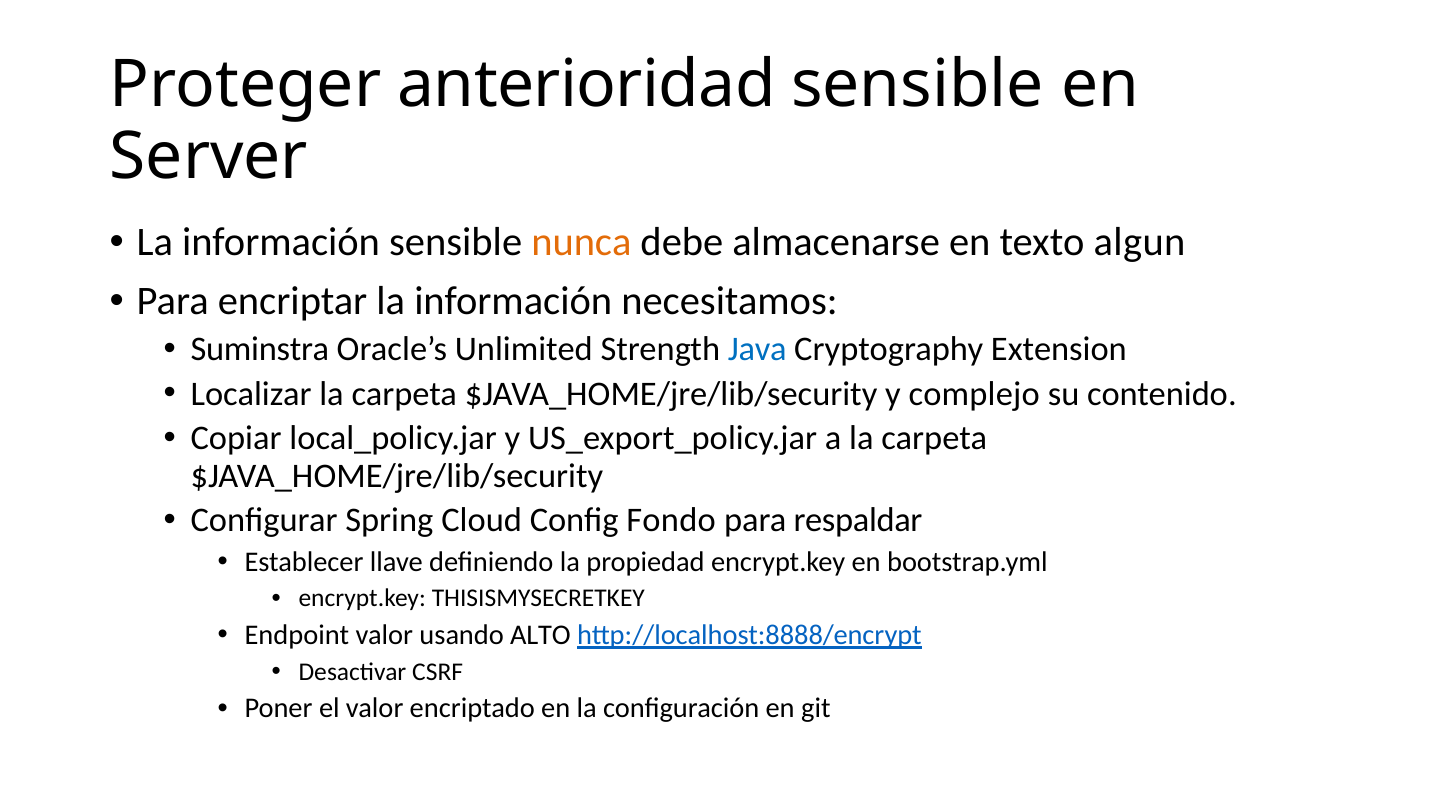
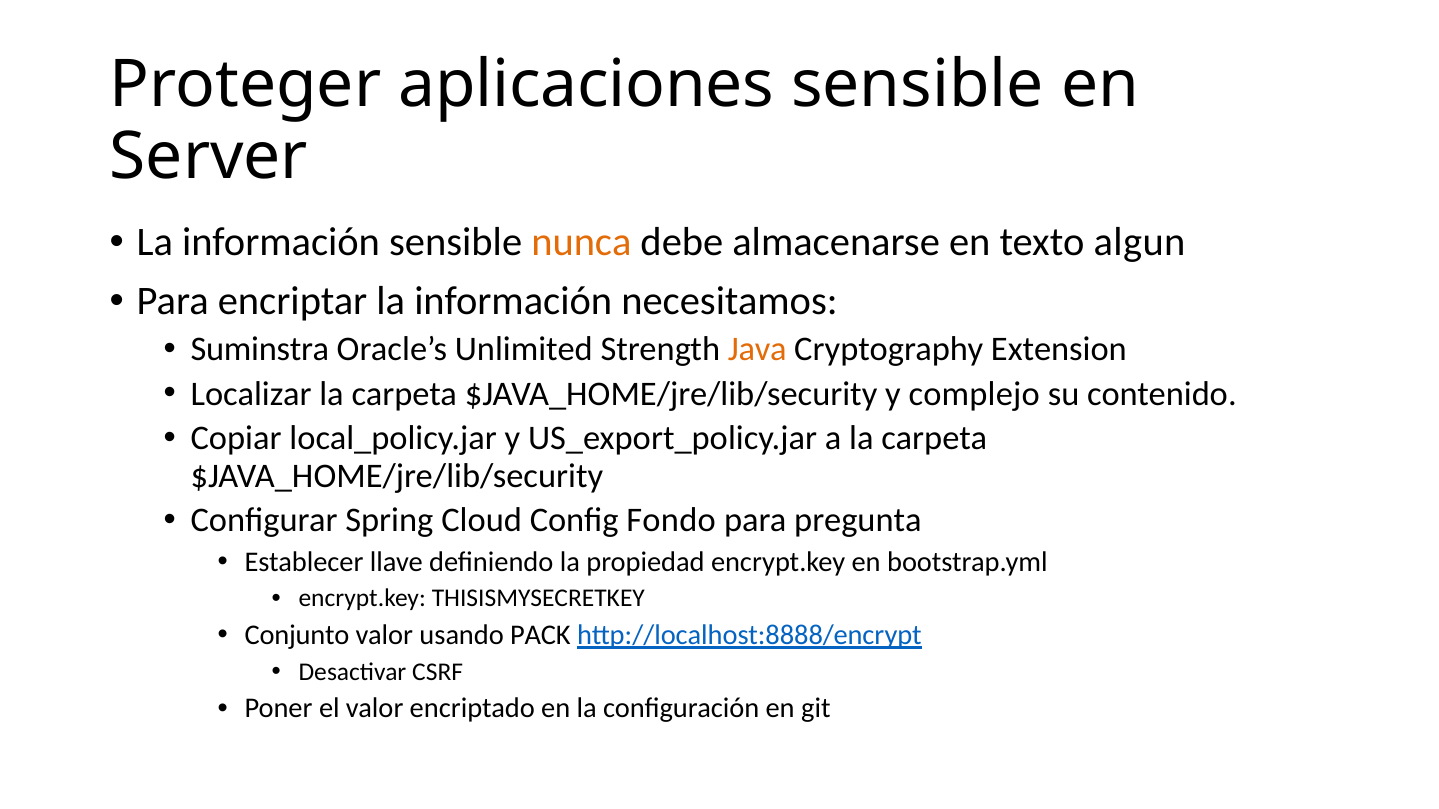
anterioridad: anterioridad -> aplicaciones (586, 85)
Java colour: blue -> orange (757, 349)
respaldar: respaldar -> pregunta (858, 521)
Endpoint: Endpoint -> Conjunto (297, 636)
ALTO: ALTO -> PACK (540, 636)
